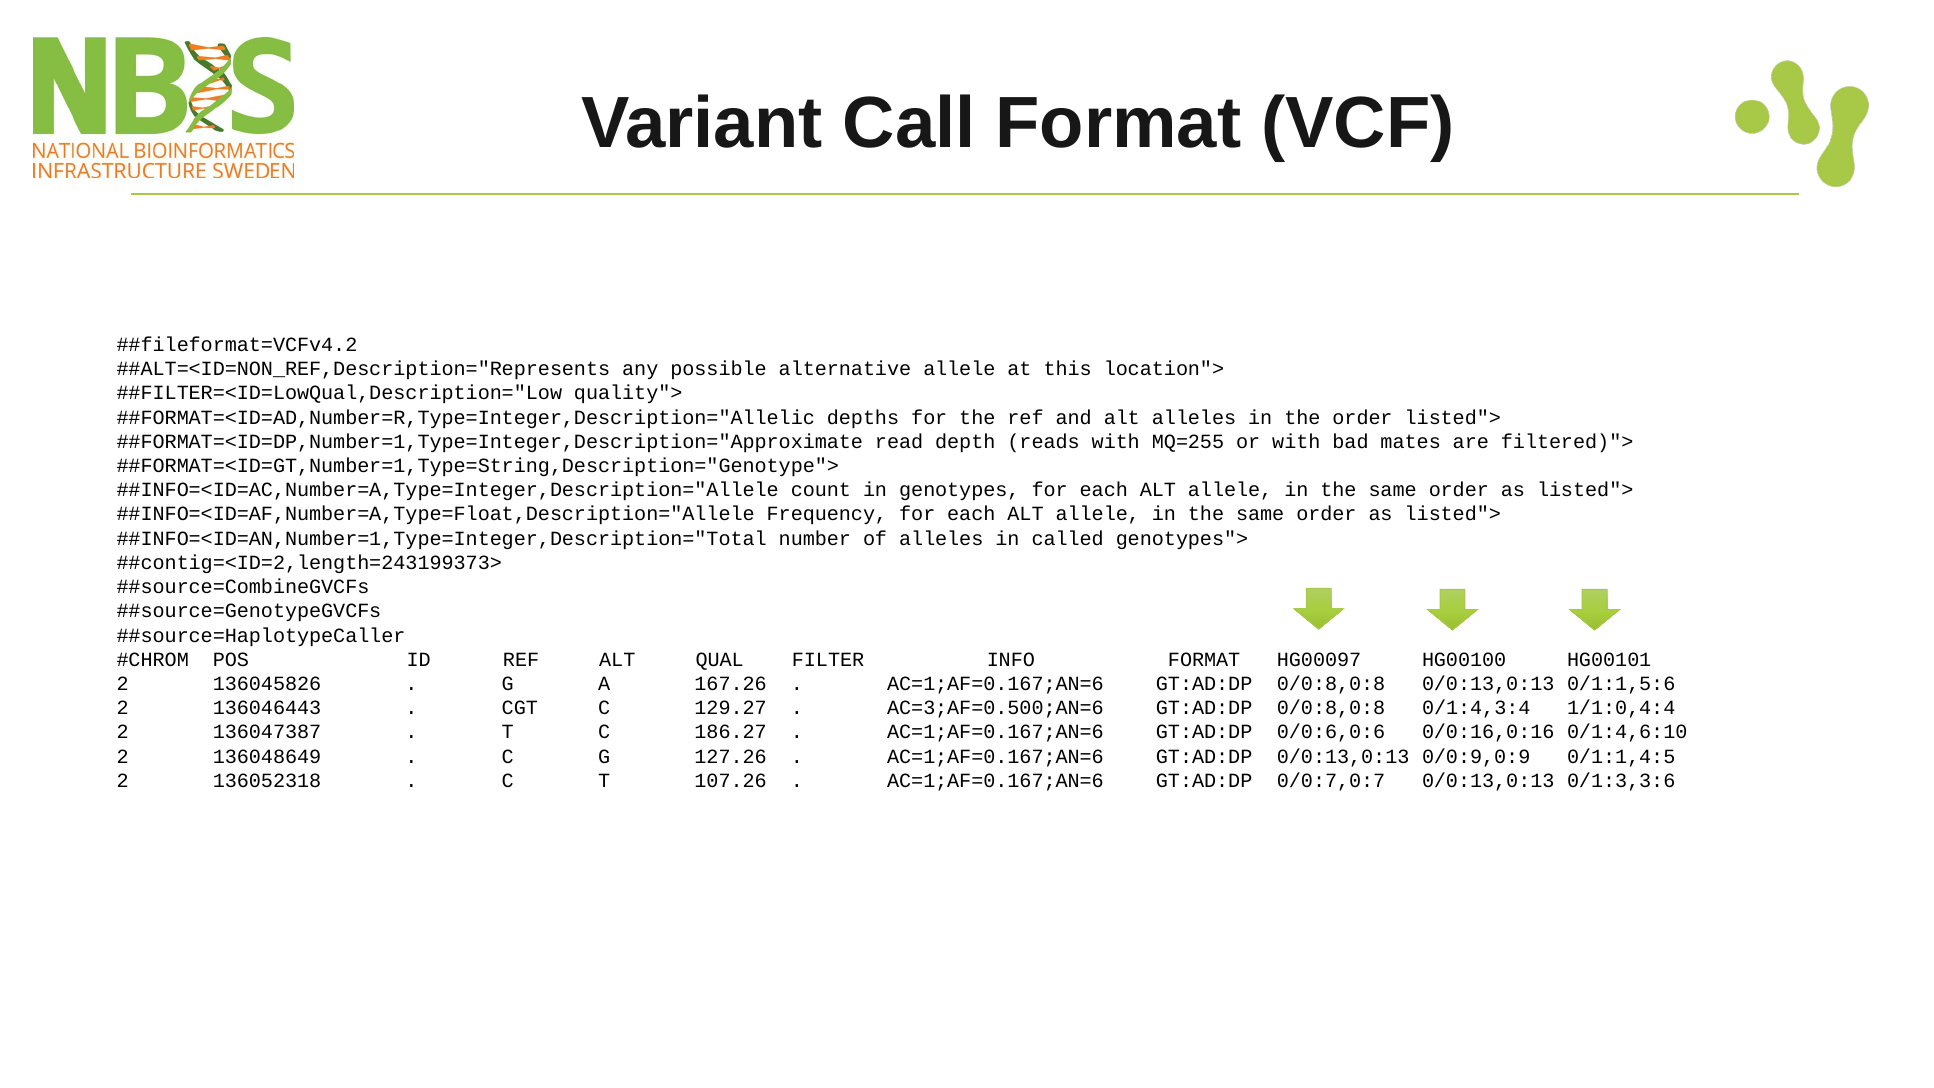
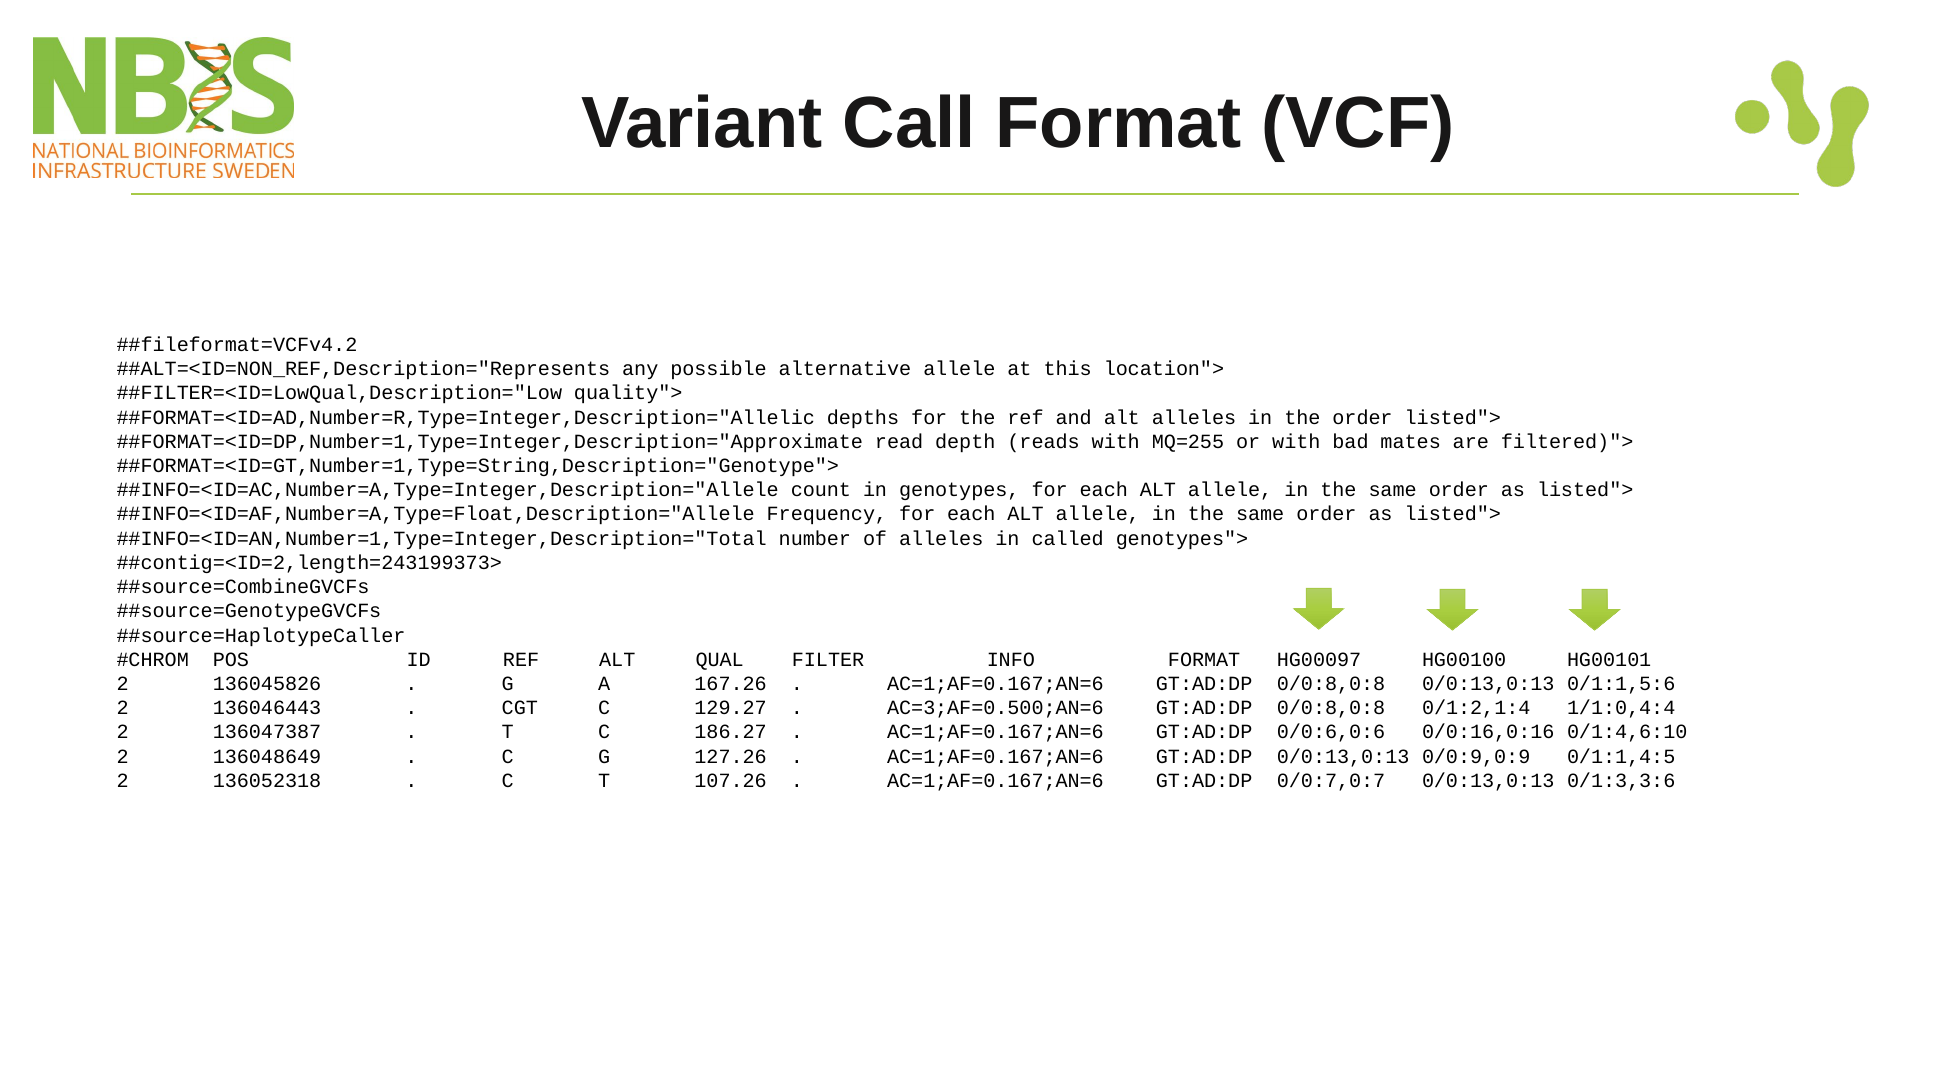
0/1:4,3:4: 0/1:4,3:4 -> 0/1:2,1:4 (1476, 708)
